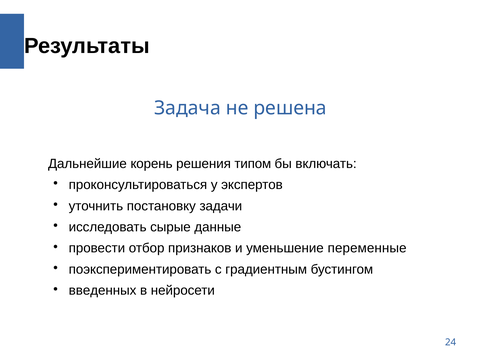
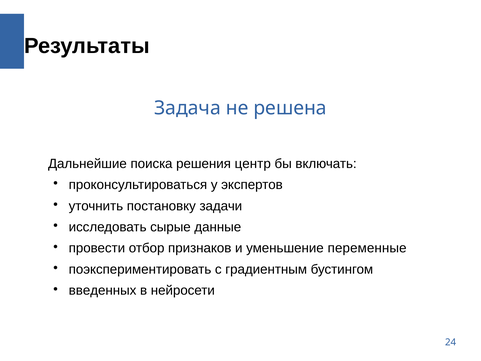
корень: корень -> поиска (151, 164)
типом: типом -> центр (253, 164)
